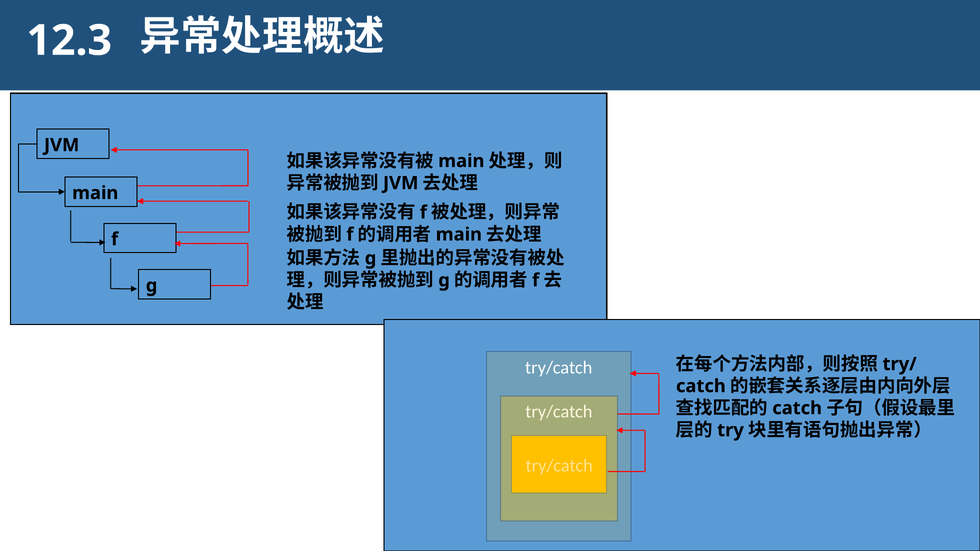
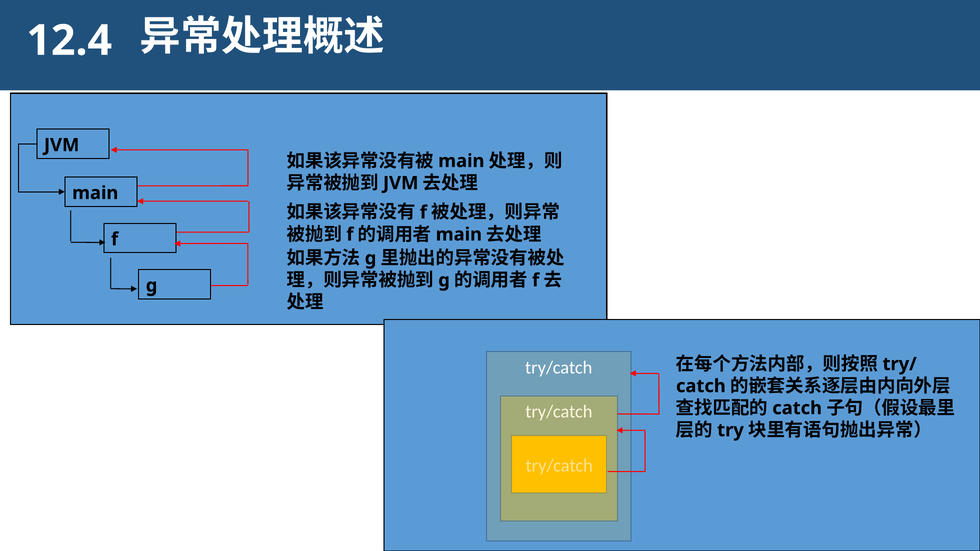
12.3: 12.3 -> 12.4 (69, 41)
